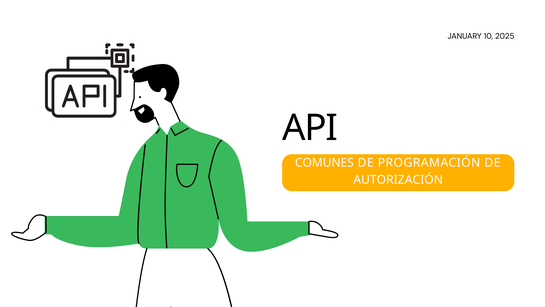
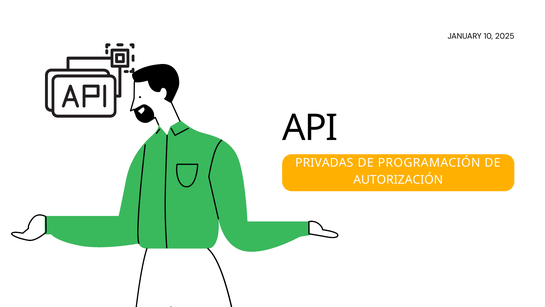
COMUNES: COMUNES -> PRIVADAS (324, 163)
